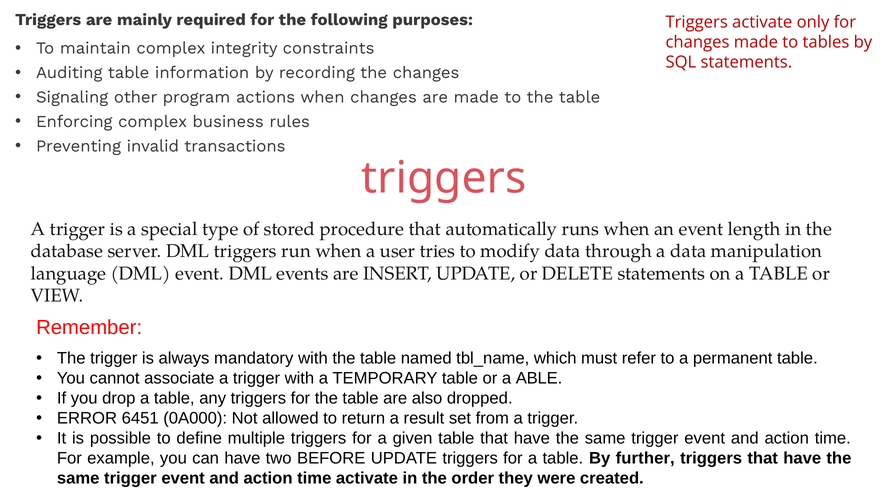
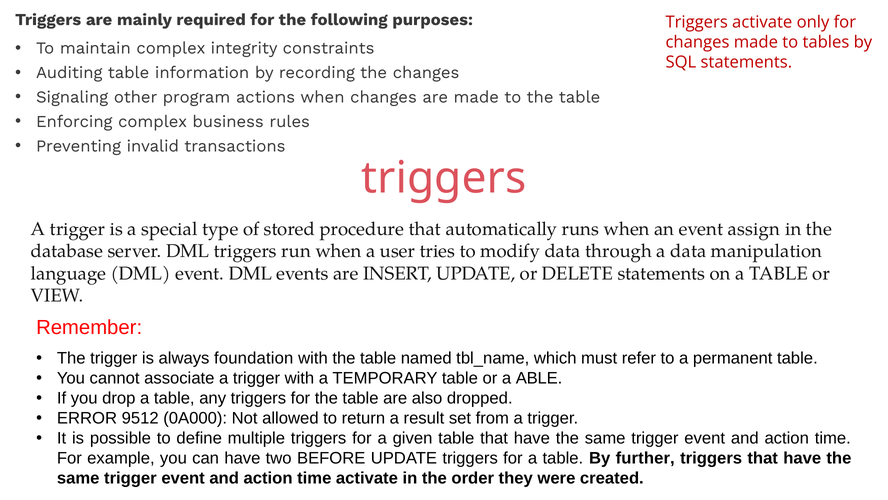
length: length -> assign (754, 229)
mandatory: mandatory -> foundation (254, 358)
6451: 6451 -> 9512 (140, 418)
